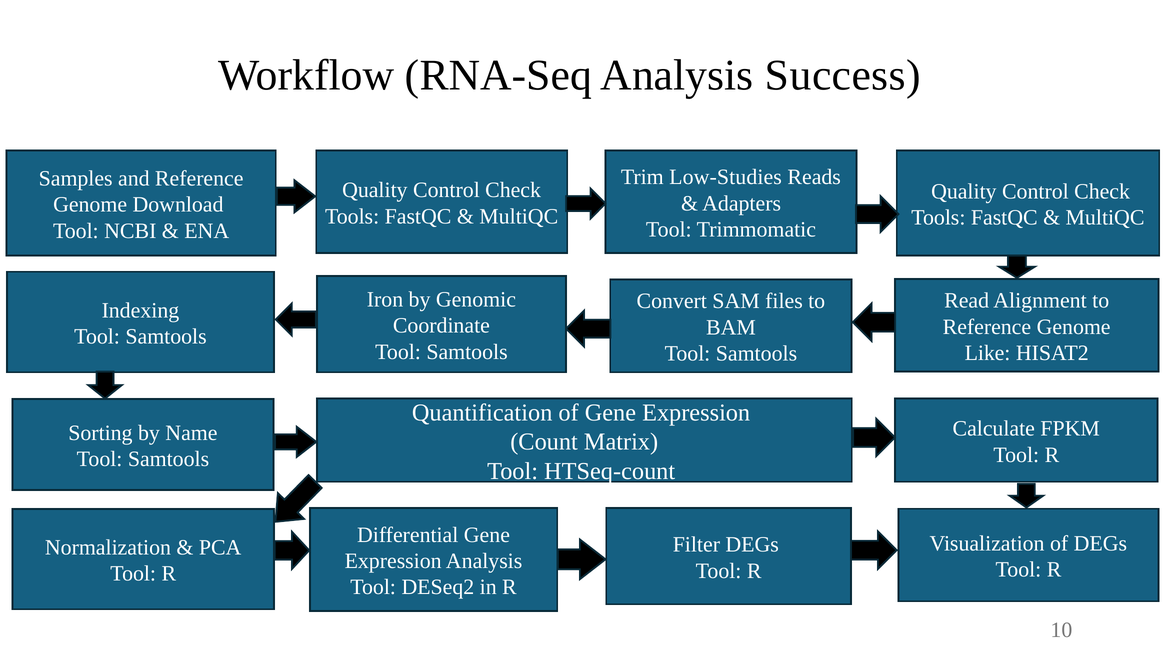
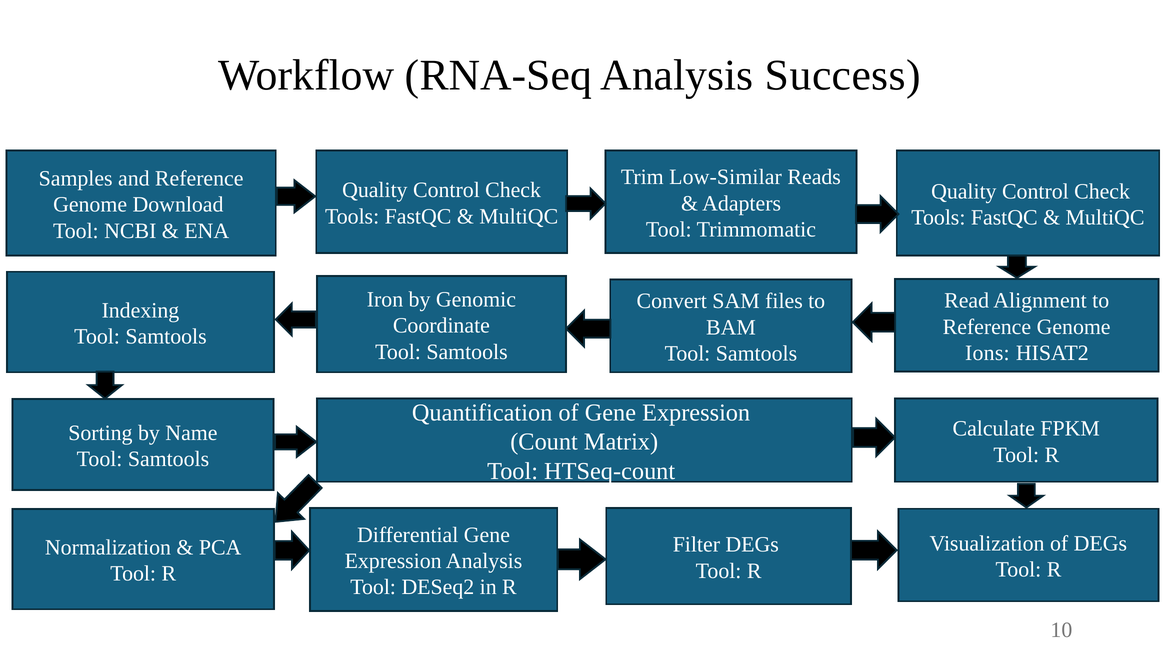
Low-Studies: Low-Studies -> Low-Similar (726, 177)
Like: Like -> Ions (987, 353)
